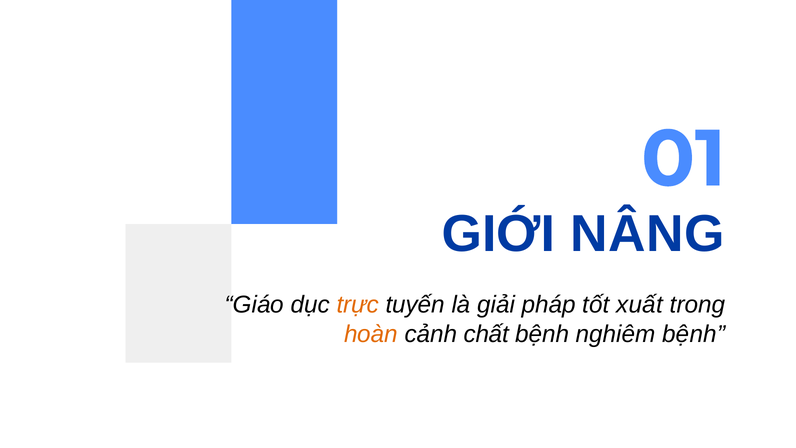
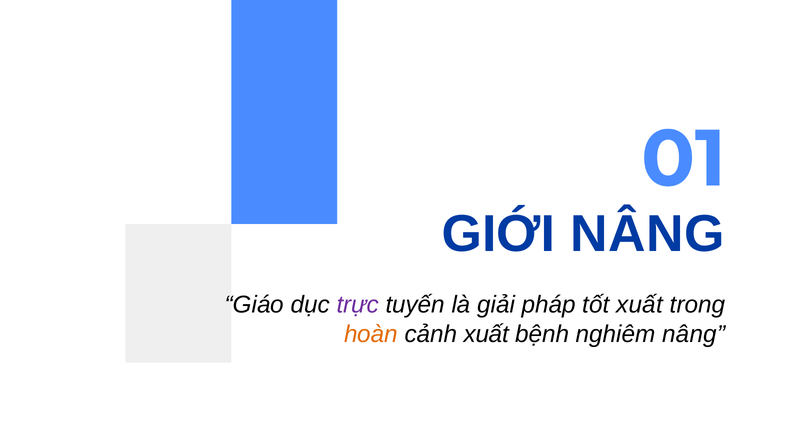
trực colour: orange -> purple (358, 305)
cảnh chất: chất -> xuất (486, 334)
nghiêm bệnh: bệnh -> nâng (694, 334)
